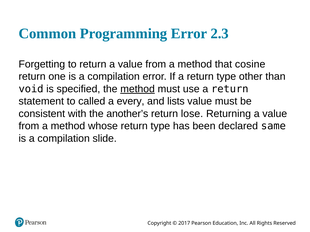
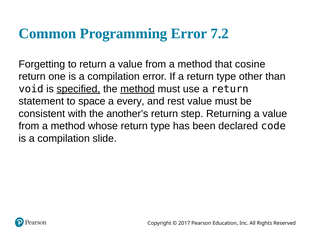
2.3: 2.3 -> 7.2 (220, 34)
specified underline: none -> present (78, 89)
called: called -> space (92, 101)
lists: lists -> rest (176, 101)
lose: lose -> step (192, 114)
same: same -> code (273, 126)
